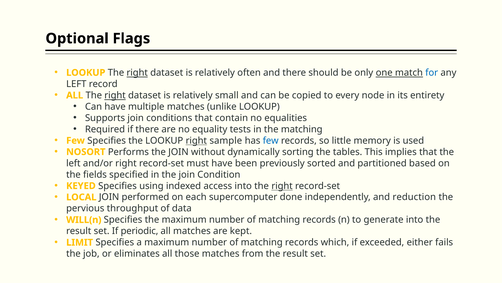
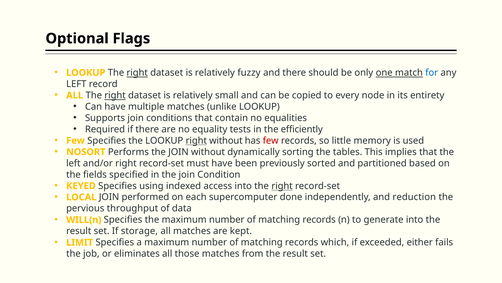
often: often -> fuzzy (249, 73)
the matching: matching -> efficiently (302, 129)
right sample: sample -> without (226, 140)
few colour: blue -> red (271, 140)
periodic: periodic -> storage (139, 231)
